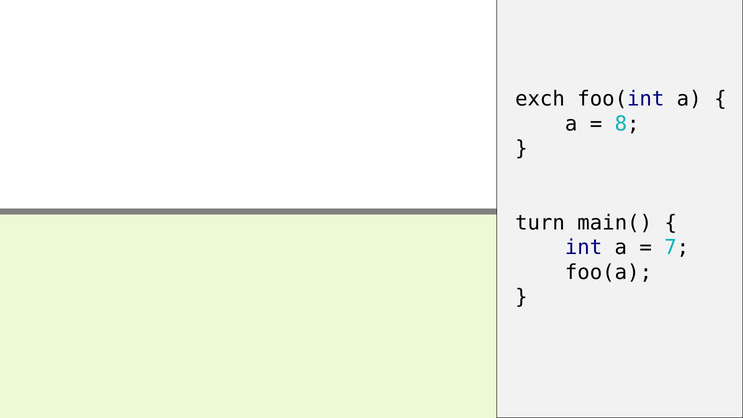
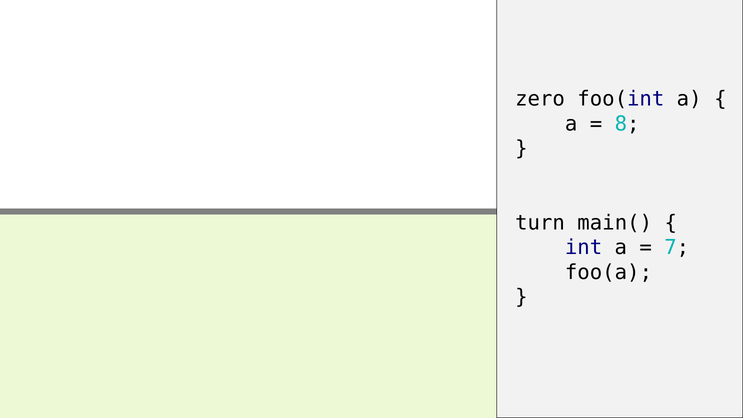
exch: exch -> zero (540, 99)
